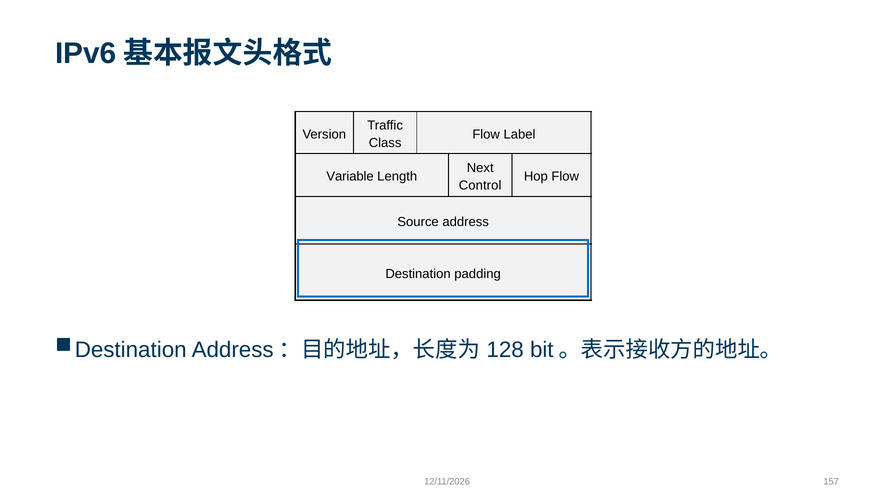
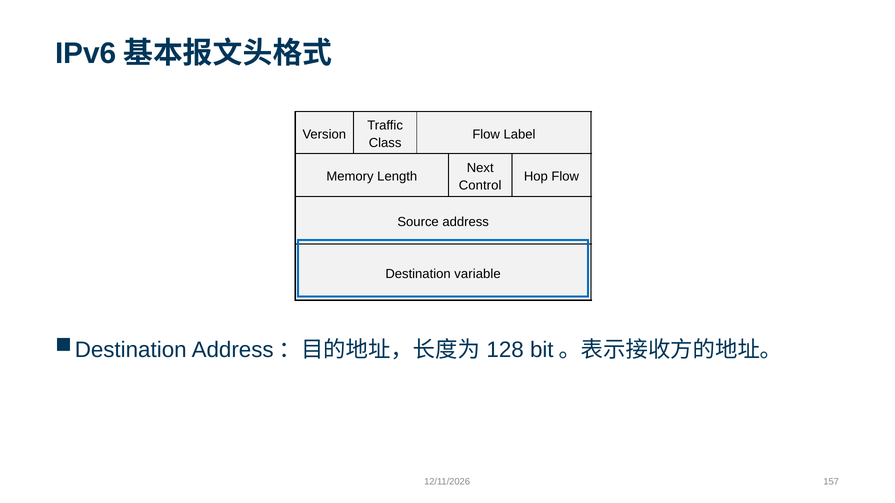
Variable: Variable -> Memory (350, 177)
padding: padding -> variable (478, 274)
